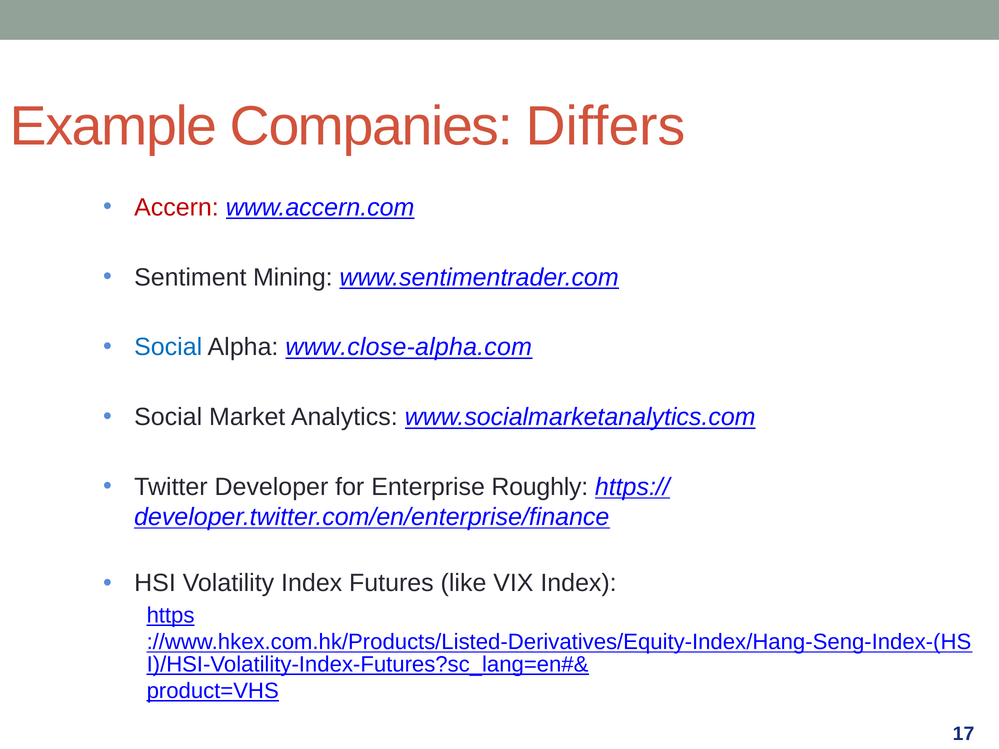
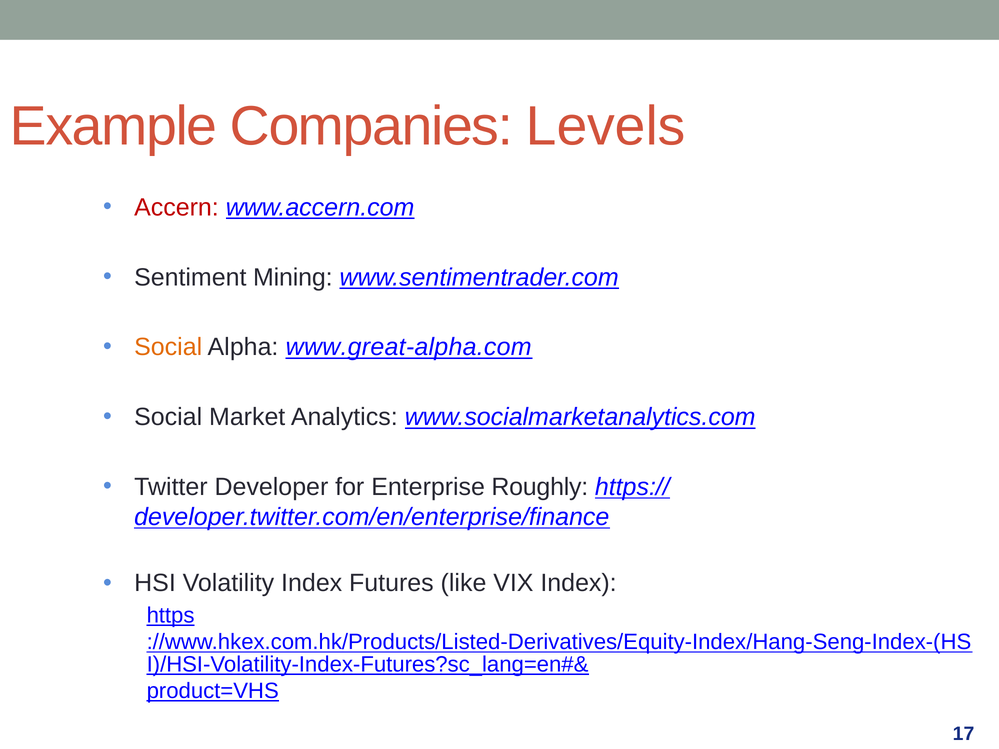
Differs: Differs -> Levels (606, 126)
Social colour: blue -> orange (168, 347)
www.close-alpha.com: www.close-alpha.com -> www.great-alpha.com (409, 347)
